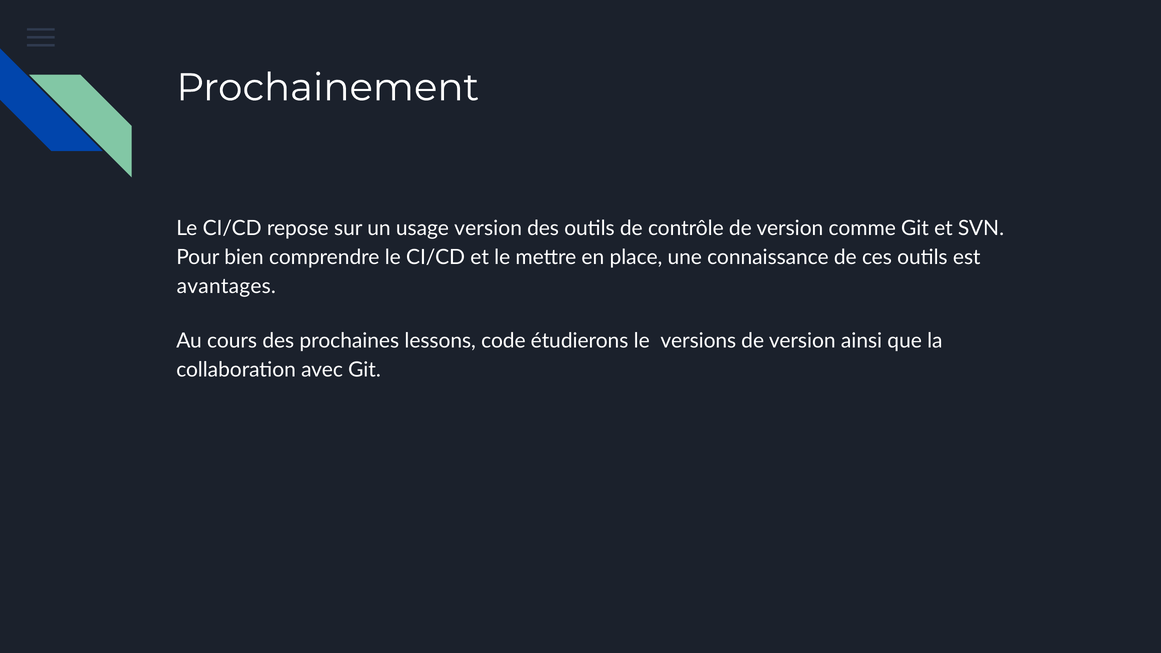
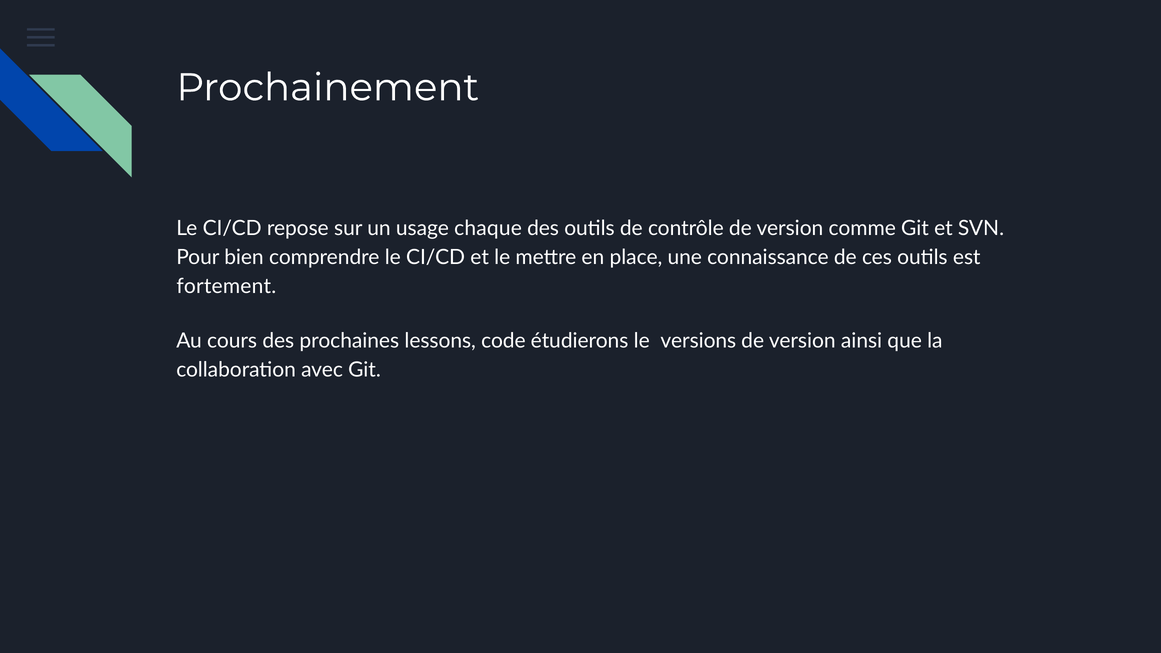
usage version: version -> chaque (488, 228)
avantages: avantages -> fortement (226, 286)
